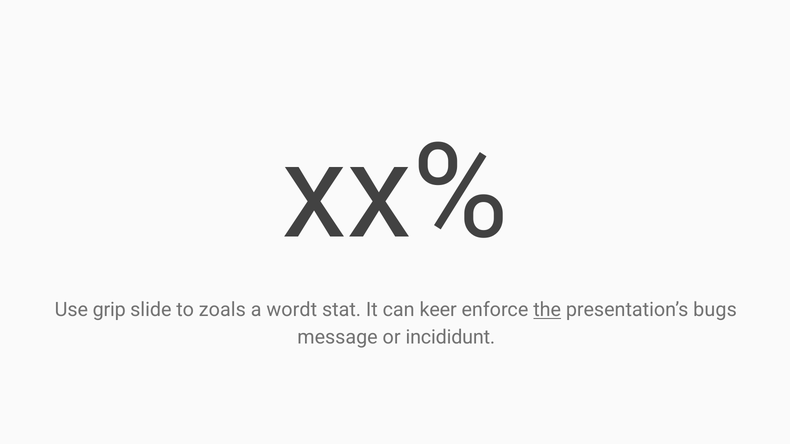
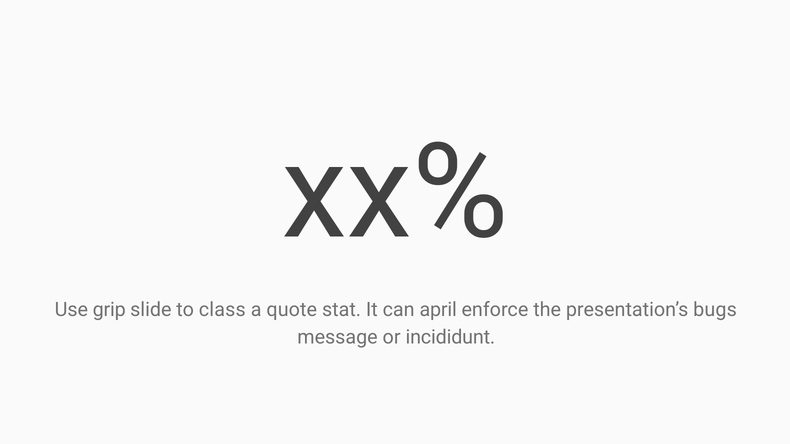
zoals: zoals -> class (222, 310)
wordt: wordt -> quote (292, 310)
keer: keer -> april (438, 310)
the underline: present -> none (547, 310)
